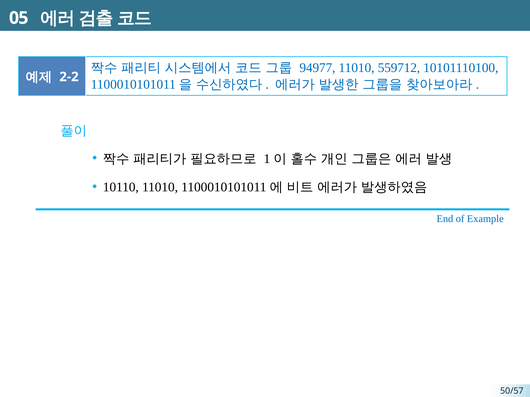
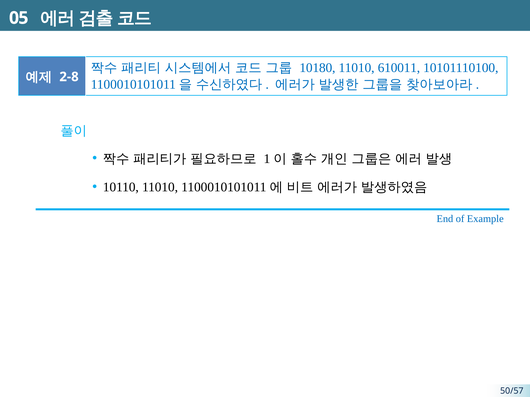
94977: 94977 -> 10180 (317, 68)
559712: 559712 -> 610011 (399, 68)
2-2: 2-2 -> 2-8 (69, 77)
